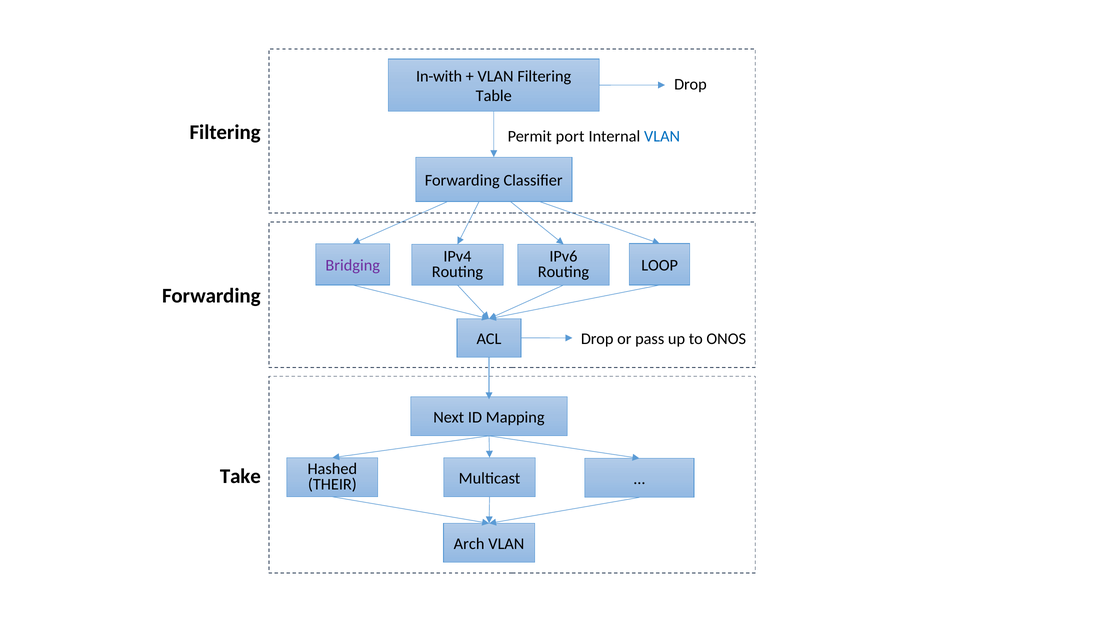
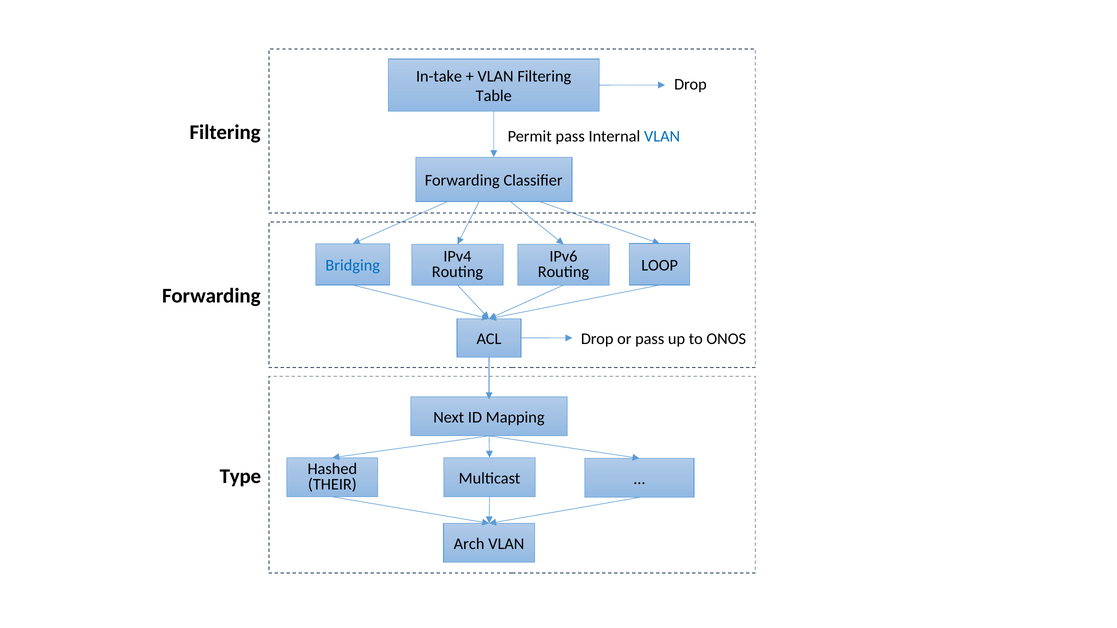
In-with: In-with -> In-take (439, 76)
Permit port: port -> pass (570, 137)
Bridging colour: purple -> blue (353, 266)
Take: Take -> Type (240, 476)
